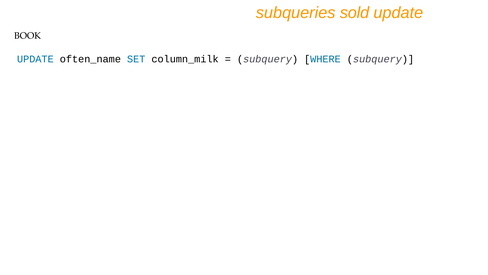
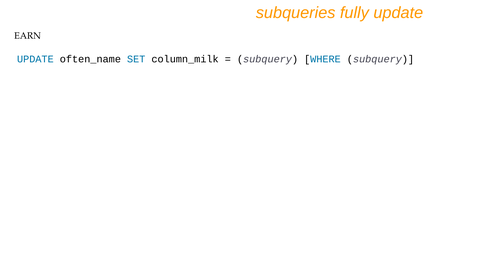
sold: sold -> fully (354, 13)
BOOK: BOOK -> EARN (28, 36)
